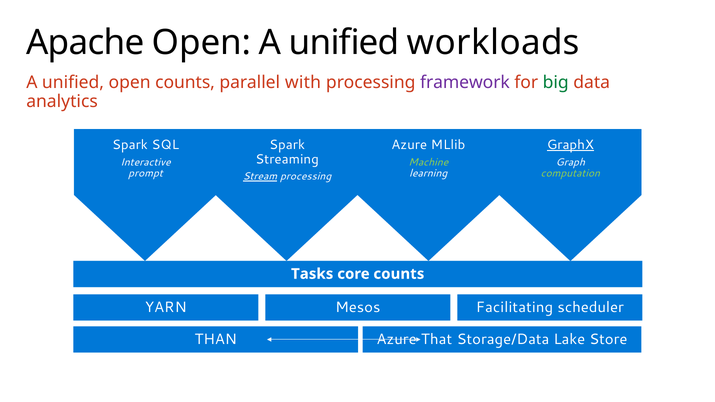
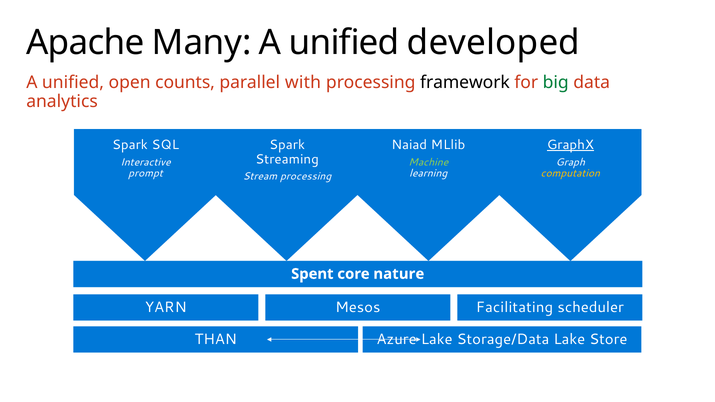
Apache Open: Open -> Many (202, 42)
workloads: workloads -> developed (493, 42)
framework colour: purple -> black (465, 83)
Azure: Azure -> Naiad (409, 145)
computation colour: light green -> yellow (570, 173)
Stream underline: present -> none (260, 177)
Tasks: Tasks -> Spent (312, 274)
core counts: counts -> nature (399, 274)
Azure That: That -> Lake (437, 339)
